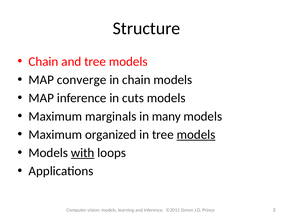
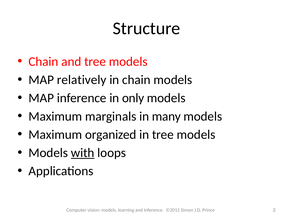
converge: converge -> relatively (82, 80)
cuts: cuts -> only (133, 98)
models underline: present -> none (196, 134)
